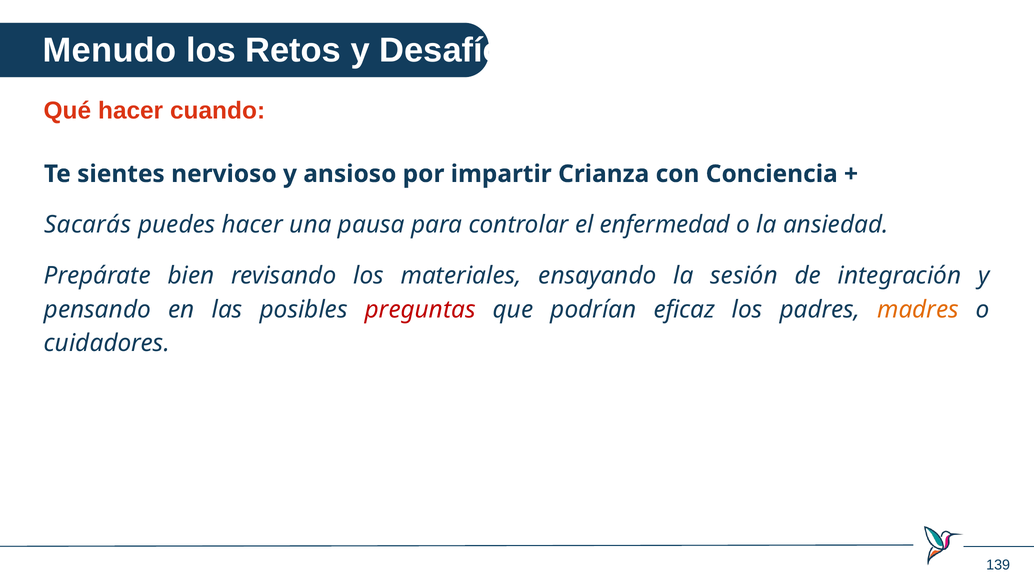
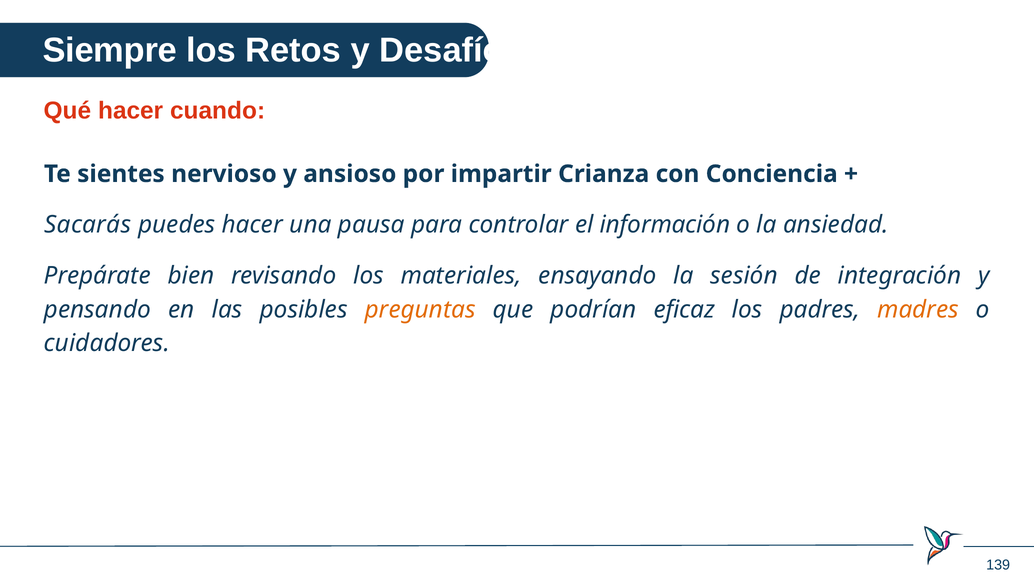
Menudo: Menudo -> Siempre (110, 51)
enfermedad: enfermedad -> información (665, 225)
preguntas colour: red -> orange (420, 309)
